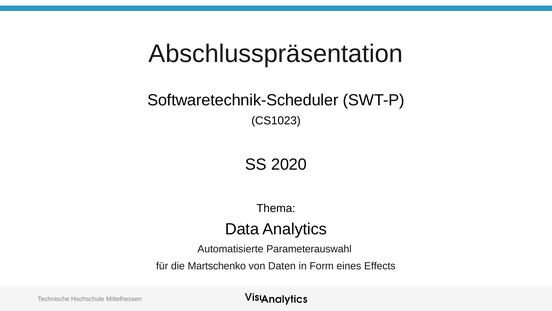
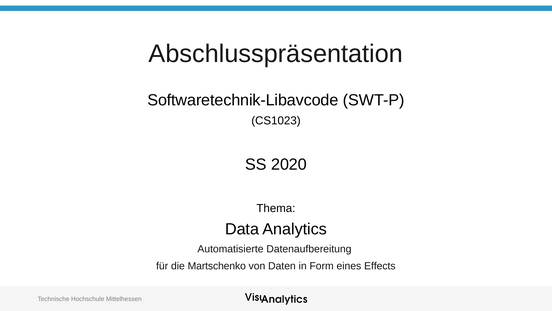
Softwaretechnik-Scheduler: Softwaretechnik-Scheduler -> Softwaretechnik-Libavcode (243, 100)
Parameterauswahl: Parameterauswahl -> Datenaufbereitung (309, 249)
